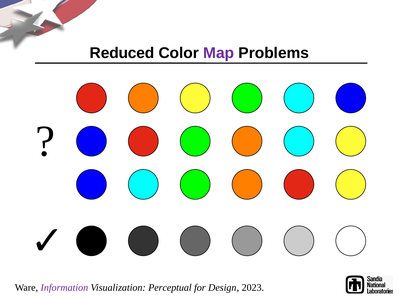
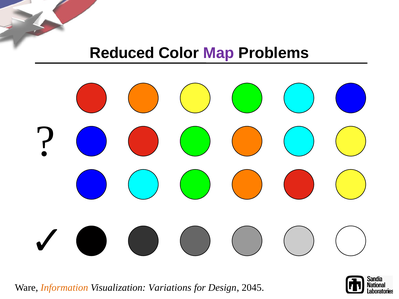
Information colour: purple -> orange (64, 288)
Perceptual: Perceptual -> Variations (170, 288)
2023: 2023 -> 2045 (253, 288)
